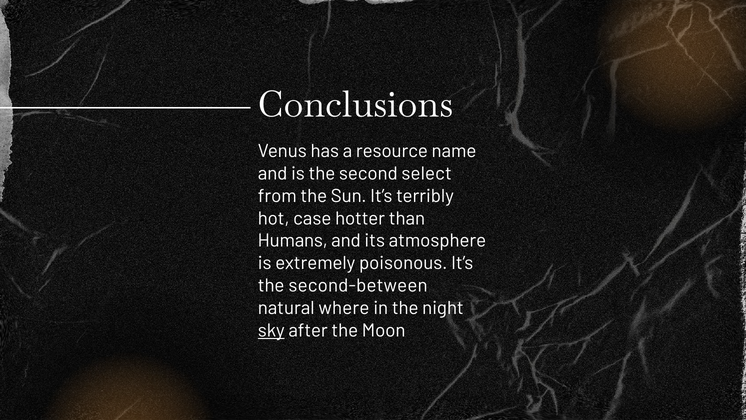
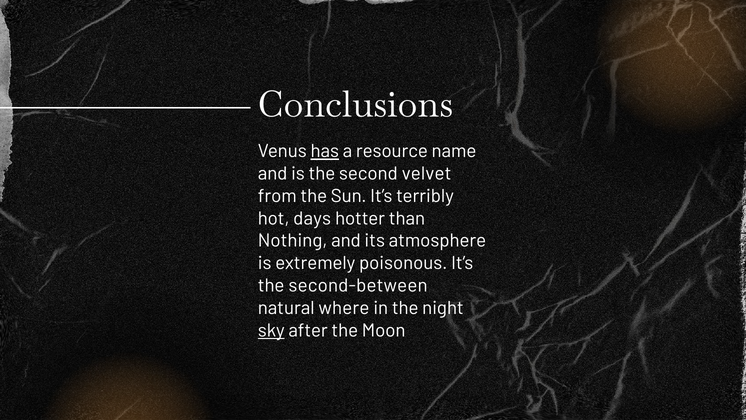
has underline: none -> present (325, 151)
select: select -> velvet (427, 173)
case: case -> days (312, 218)
Humans: Humans -> Nothing (293, 241)
